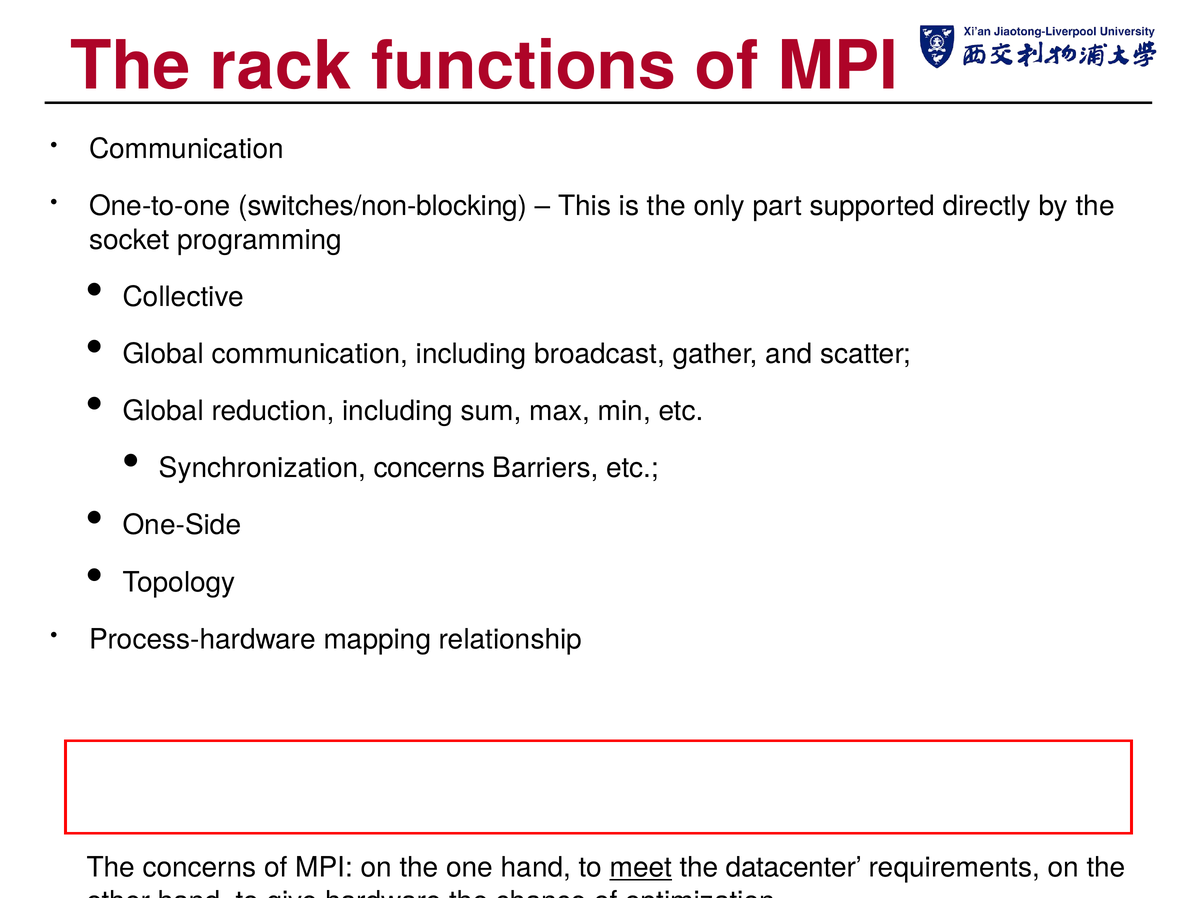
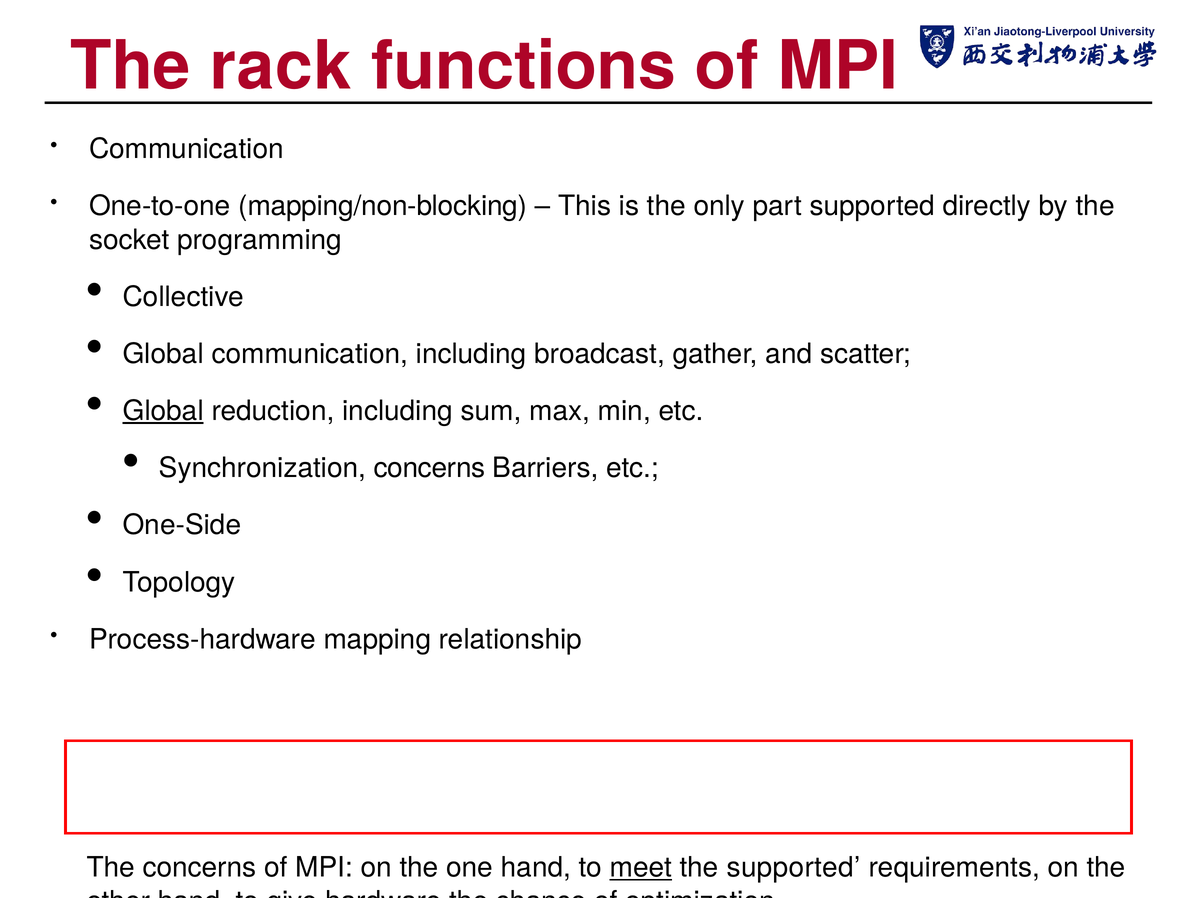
switches/non-blocking: switches/non-blocking -> mapping/non-blocking (383, 206)
Global underline: none -> present (163, 411)
the datacenter: datacenter -> supported (794, 867)
